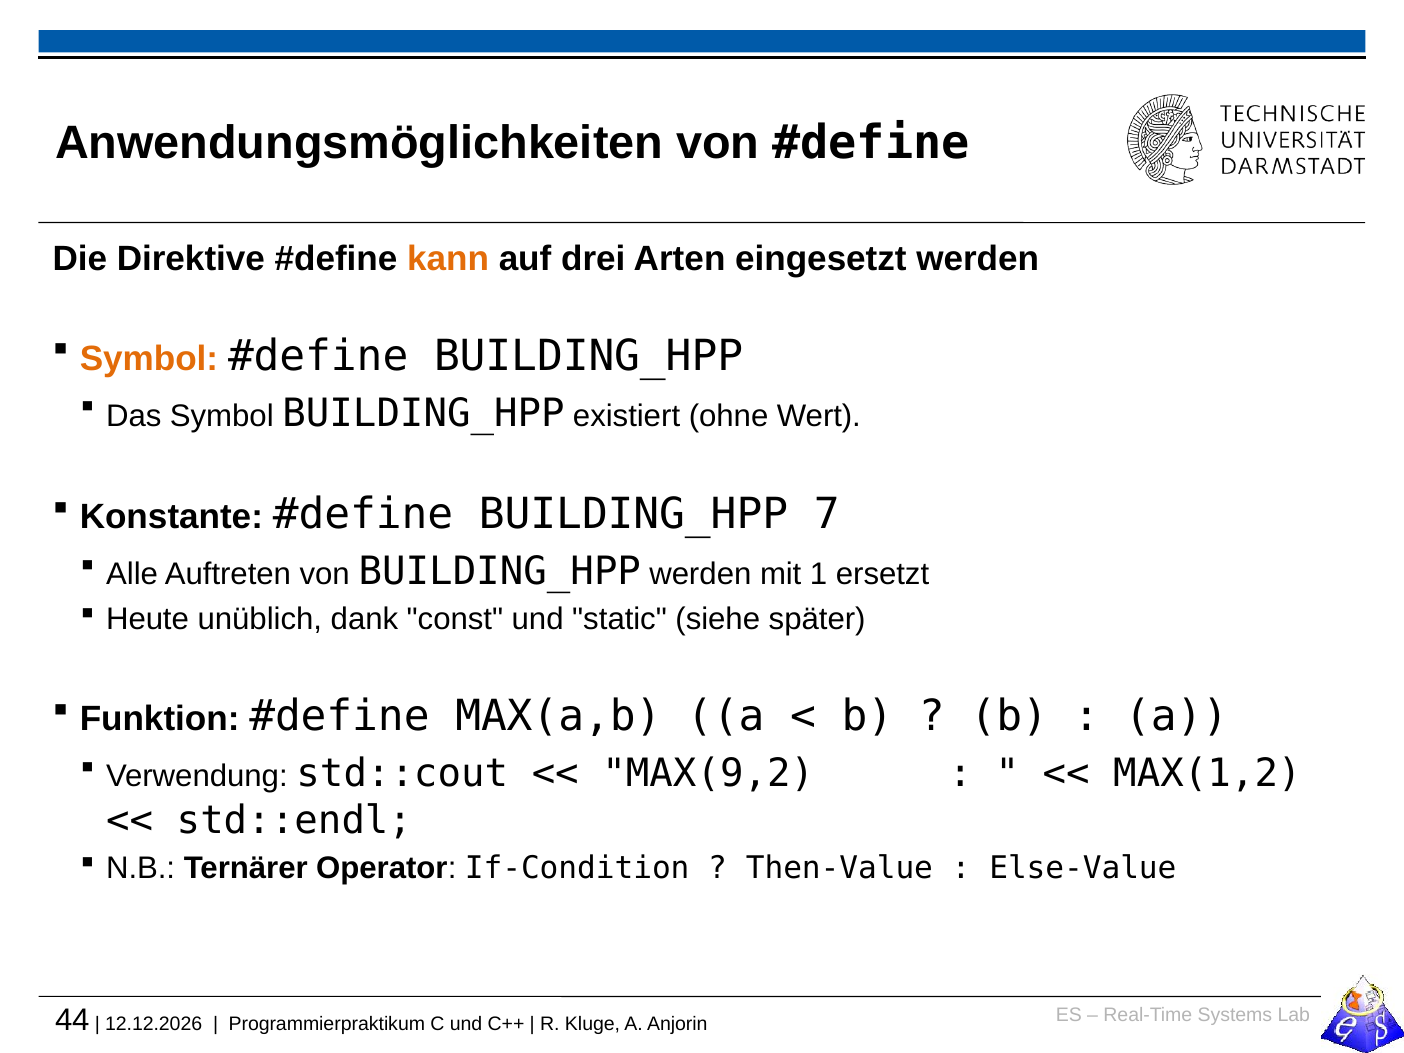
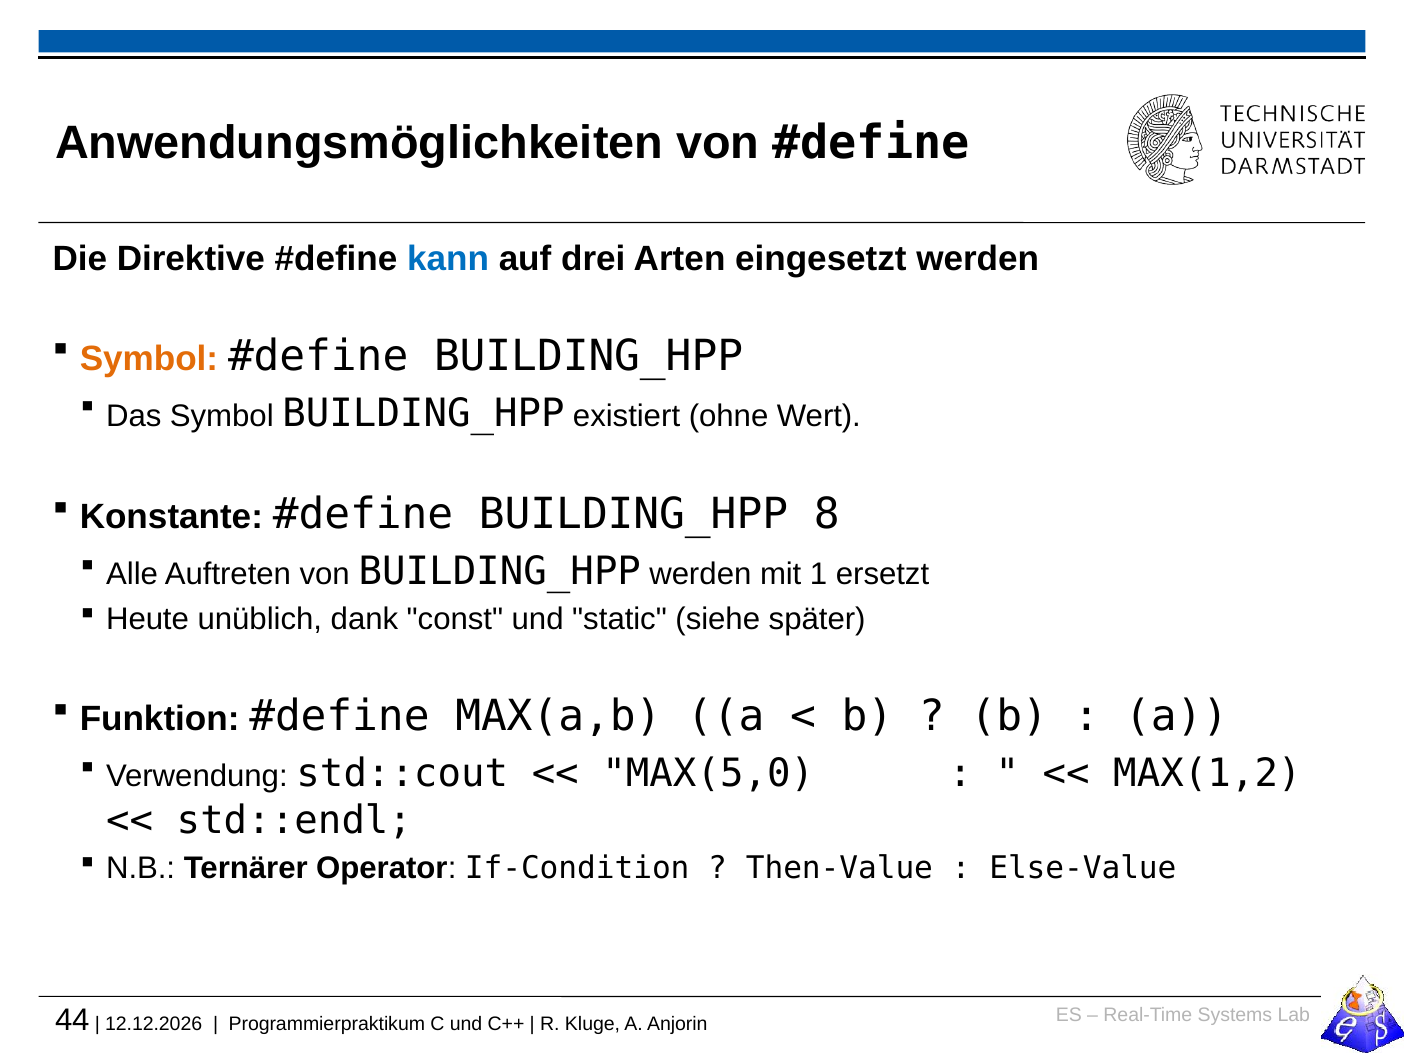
kann colour: orange -> blue (448, 258)
7: 7 -> 8 (827, 515)
MAX(9,2: MAX(9,2 -> MAX(5,0 (708, 773)
